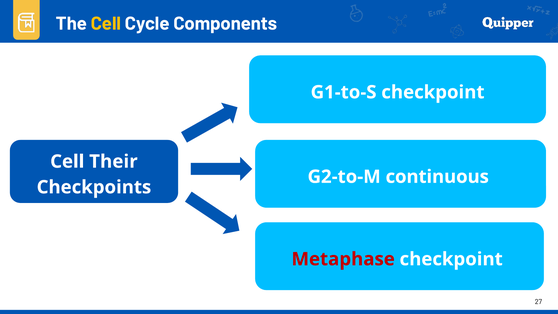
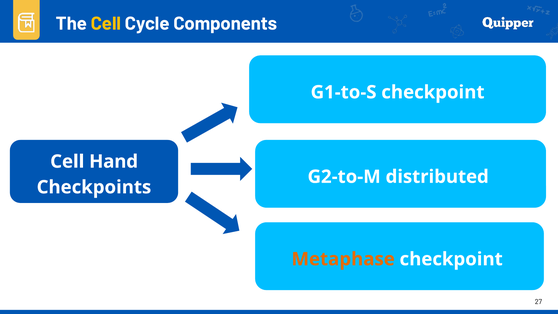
Their: Their -> Hand (114, 162)
continuous: continuous -> distributed (437, 177)
Metaphase colour: red -> orange (343, 259)
